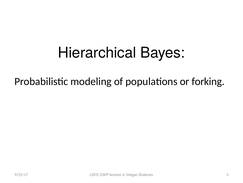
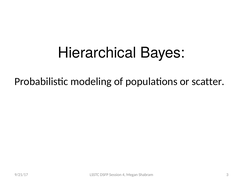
forking: forking -> scatter (208, 81)
